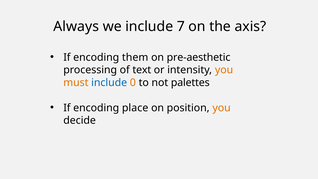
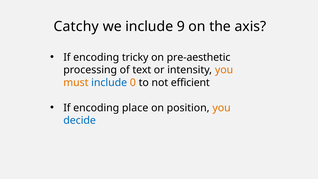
Always: Always -> Catchy (76, 27)
7: 7 -> 9 (181, 27)
them: them -> tricky (135, 57)
palettes: palettes -> efficient (190, 83)
decide colour: black -> blue (80, 120)
